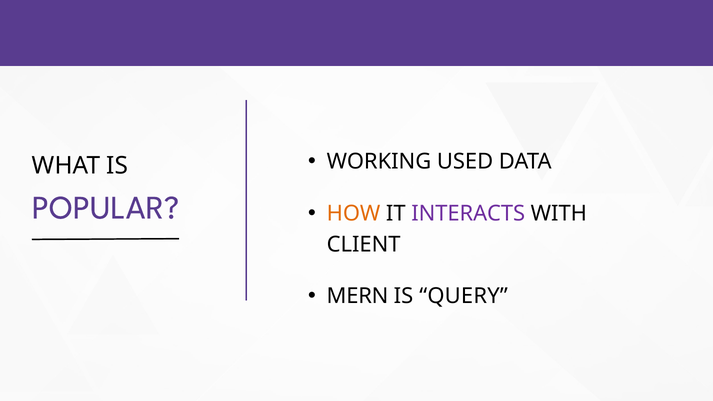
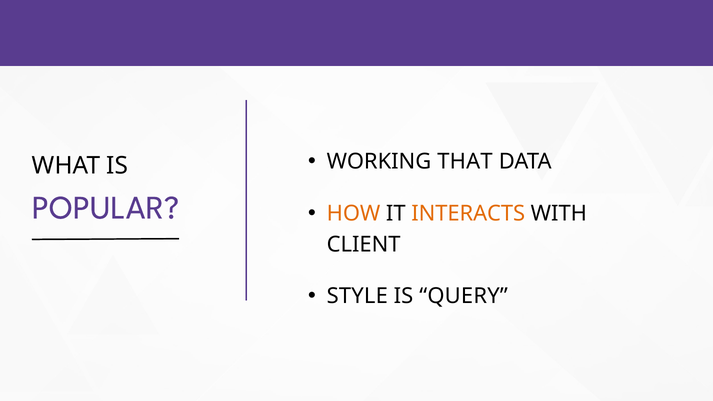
USED: USED -> THAT (465, 162)
INTERACTS colour: purple -> orange (468, 214)
MERN: MERN -> STYLE (357, 296)
